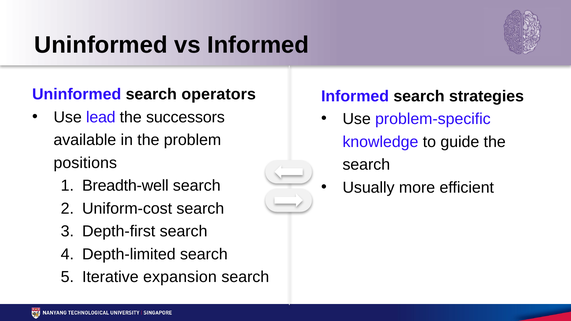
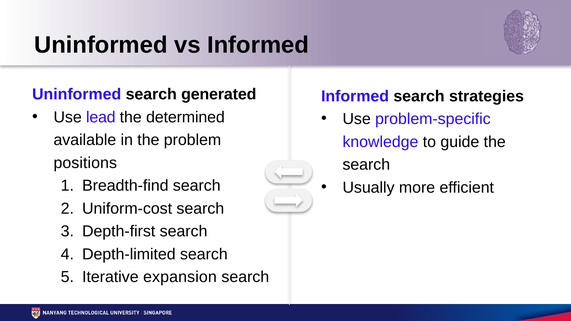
operators: operators -> generated (219, 94)
successors: successors -> determined (185, 117)
Breadth-well: Breadth-well -> Breadth-find (125, 186)
